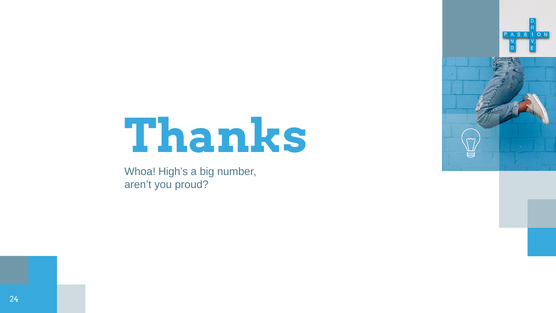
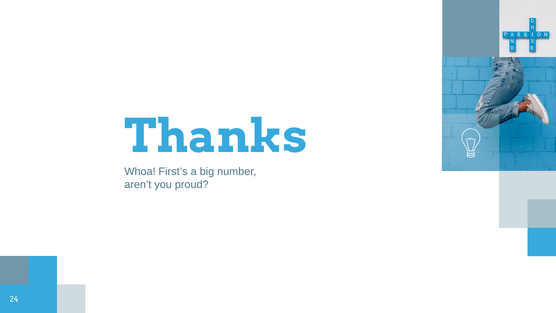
High’s: High’s -> First’s (173, 172)
